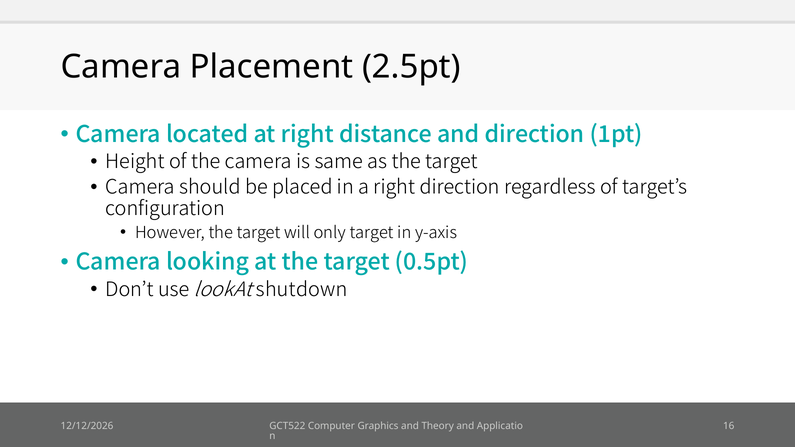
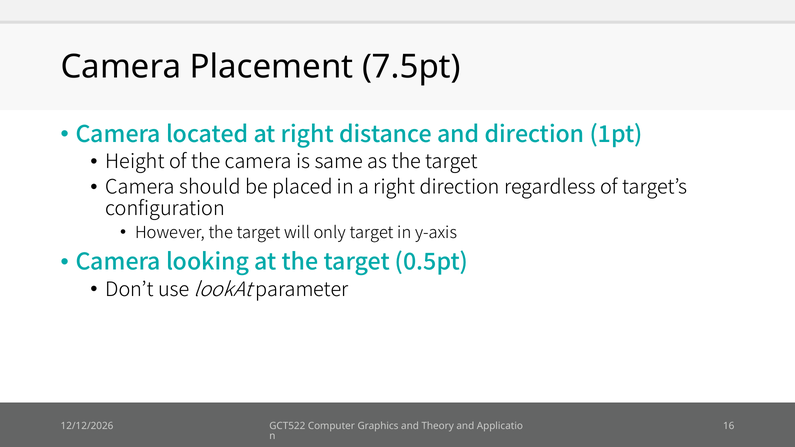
2.5pt: 2.5pt -> 7.5pt (411, 67)
shutdown: shutdown -> parameter (302, 290)
